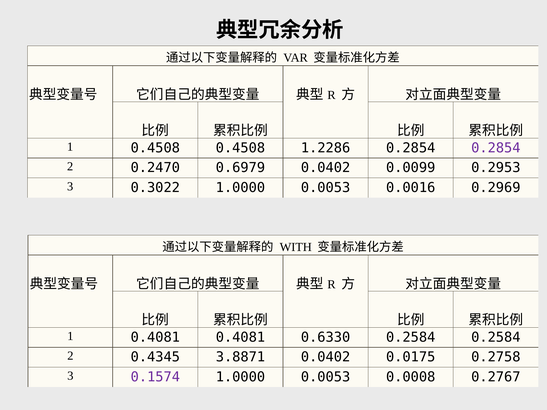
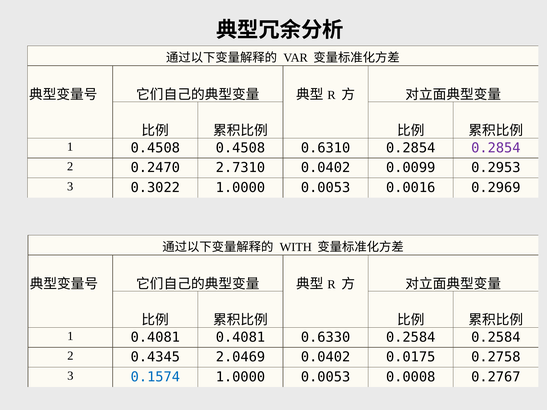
1.2286: 1.2286 -> 0.6310 (326, 148)
0.6979: 0.6979 -> 2.7310 (240, 168)
3.8871: 3.8871 -> 2.0469 (240, 357)
0.1574 colour: purple -> blue (155, 377)
